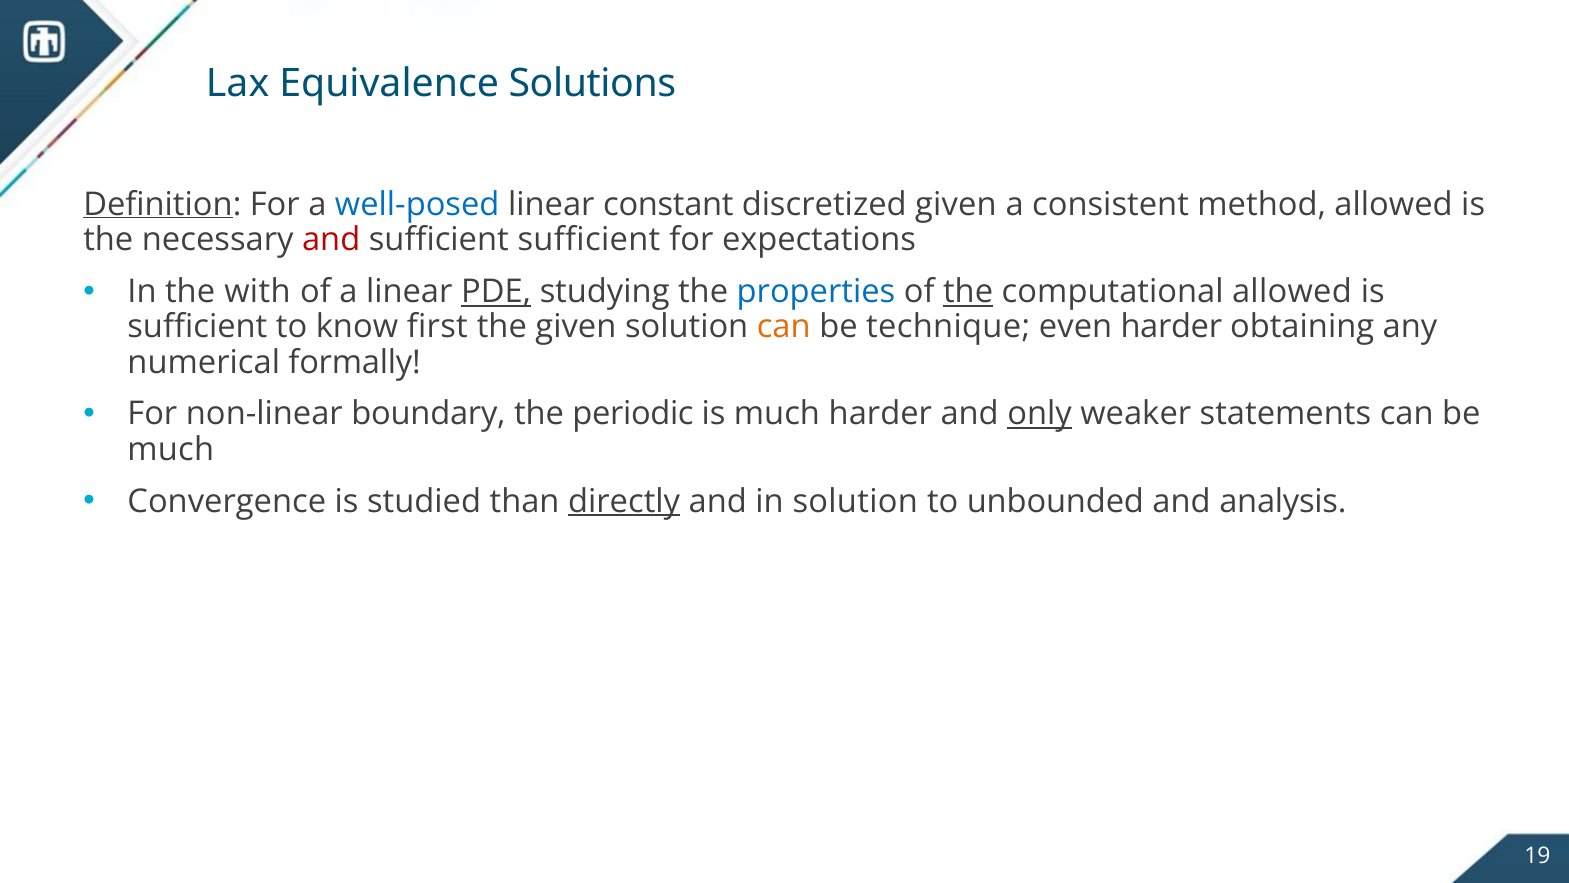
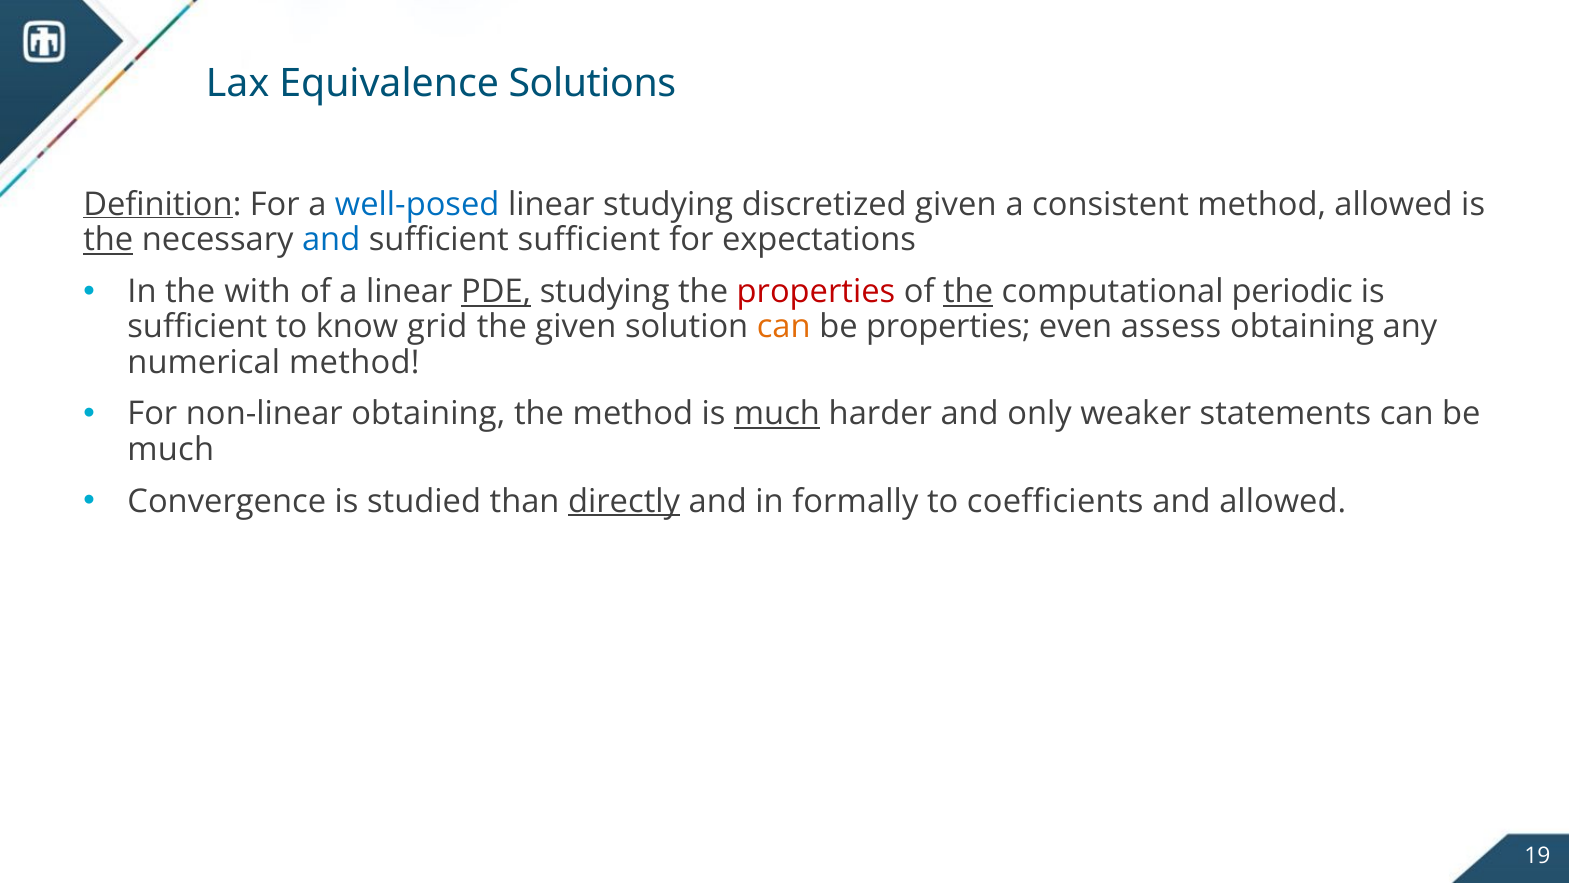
linear constant: constant -> studying (668, 205)
the underline: none -> present (108, 240)
and colour: red -> blue (331, 240)
properties colour: blue -> red (816, 292)
computational allowed: allowed -> periodic (1292, 292)
first: first -> grid (437, 327)
be technique: technique -> properties (948, 327)
even harder: harder -> assess (1171, 327)
numerical formally: formally -> method (354, 362)
non-linear boundary: boundary -> obtaining (428, 414)
the periodic: periodic -> method (633, 414)
much underline: none -> present (777, 414)
only underline: present -> none (1040, 414)
in solution: solution -> formally (855, 501)
unbounded: unbounded -> coefficients (1055, 501)
and analysis: analysis -> allowed (1283, 501)
